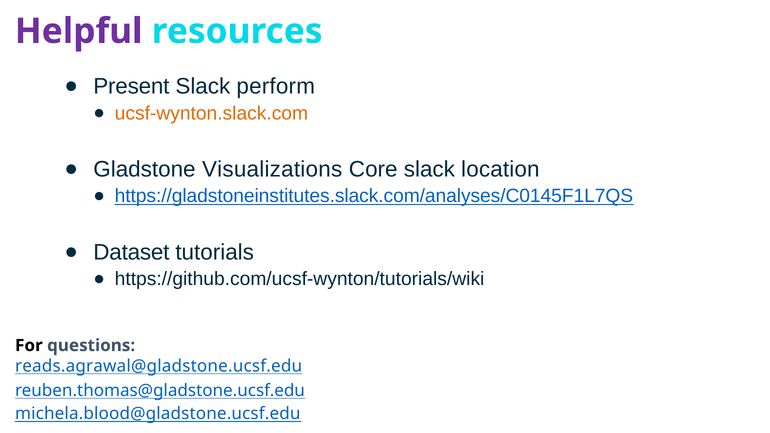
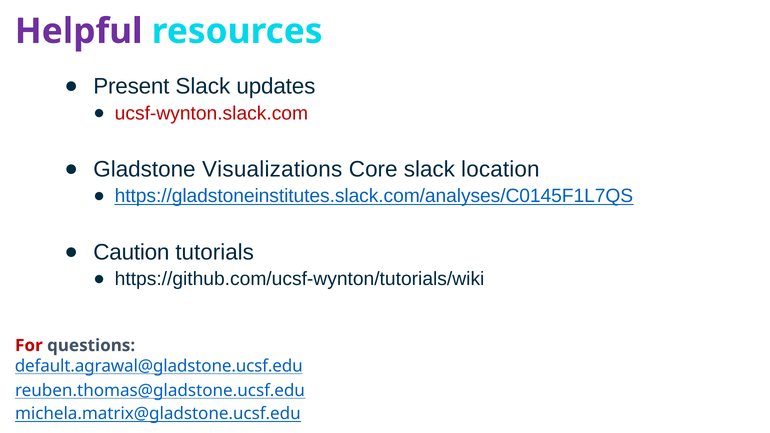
perform: perform -> updates (276, 86)
ucsf-wynton.slack.com colour: orange -> red (211, 113)
Dataset: Dataset -> Caution (131, 252)
For colour: black -> red (29, 346)
reads.agrawal@gladstone.ucsf.edu: reads.agrawal@gladstone.ucsf.edu -> default.agrawal@gladstone.ucsf.edu (159, 366)
michela.blood@gladstone.ucsf.edu: michela.blood@gladstone.ucsf.edu -> michela.matrix@gladstone.ucsf.edu (158, 414)
